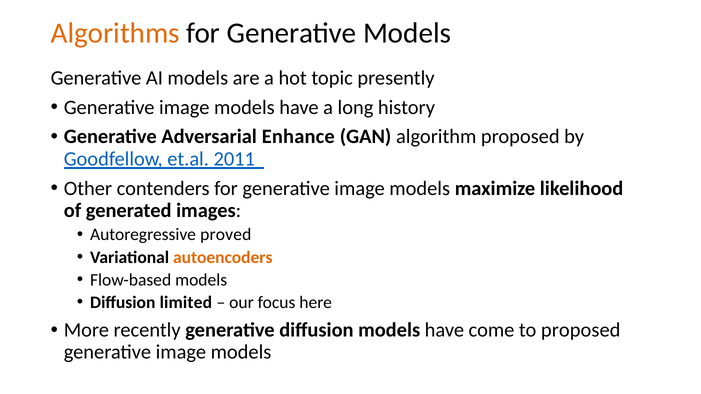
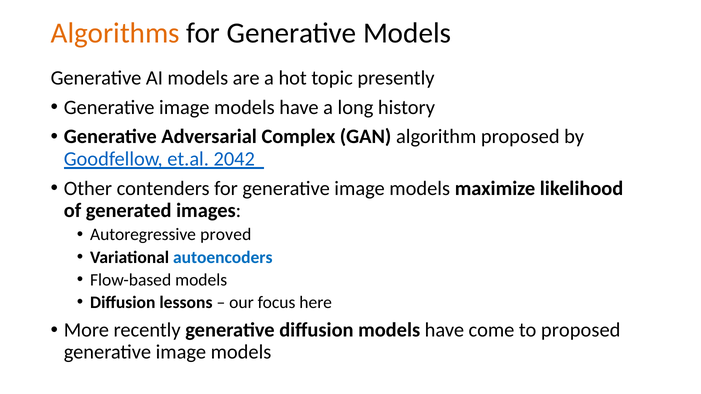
Enhance: Enhance -> Complex (298, 137)
2011: 2011 -> 2042 (234, 159)
autoencoders colour: orange -> blue (223, 257)
limited: limited -> lessons (186, 303)
